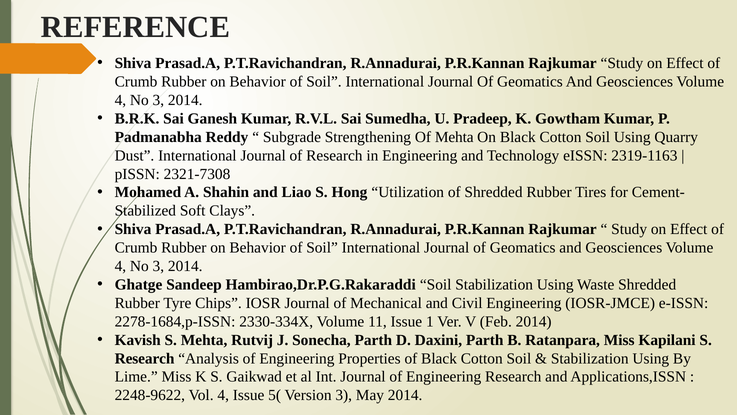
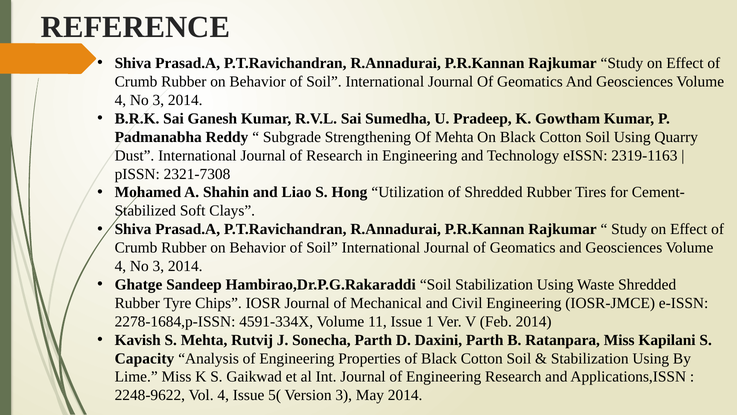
2330-334X: 2330-334X -> 4591-334X (276, 321)
Research: Research -> Capacity (144, 358)
